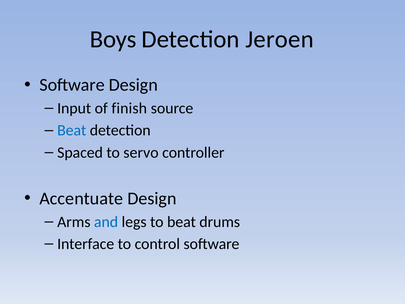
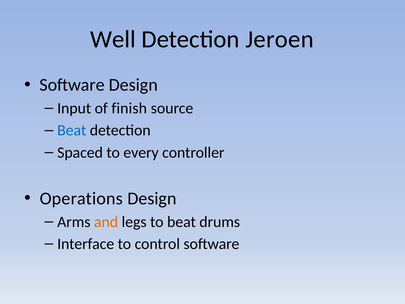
Boys: Boys -> Well (113, 39)
servo: servo -> every (141, 152)
Accentuate: Accentuate -> Operations (81, 198)
and colour: blue -> orange (106, 222)
